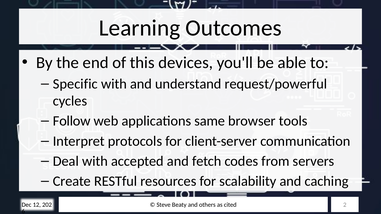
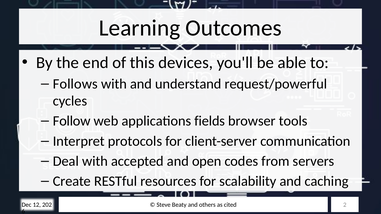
Specific: Specific -> Follows (75, 84)
same: same -> fields (210, 121)
fetch: fetch -> open (207, 161)
